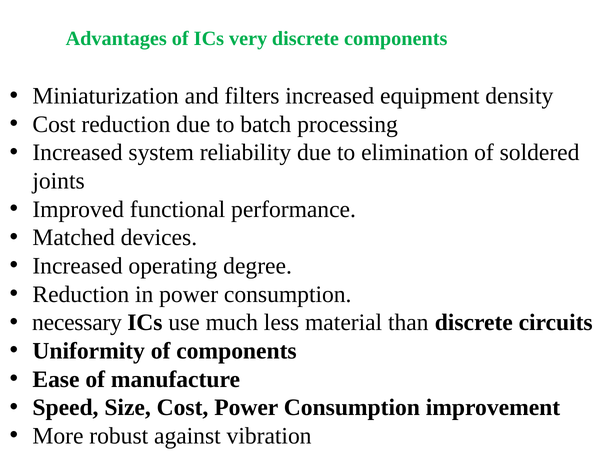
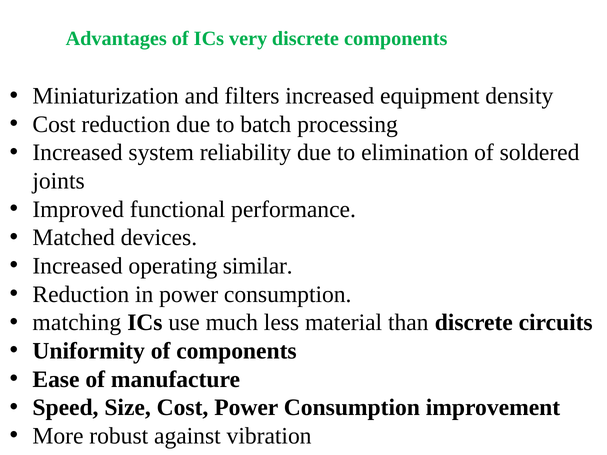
degree: degree -> similar (258, 266)
necessary: necessary -> matching (77, 323)
